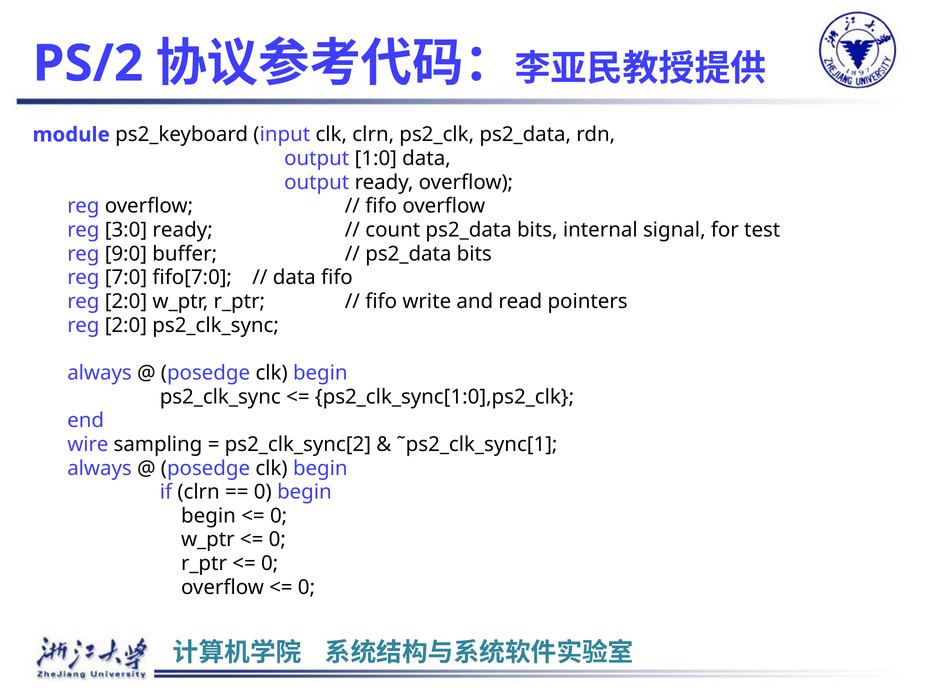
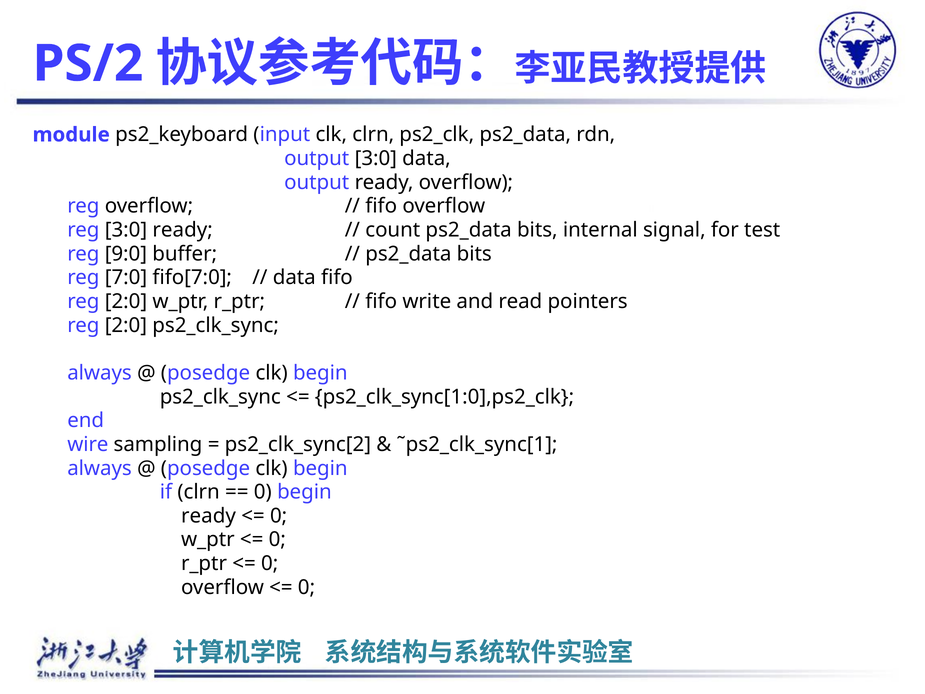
output 1:0: 1:0 -> 3:0 (376, 158)
begin: begin -> ready (208, 516)
